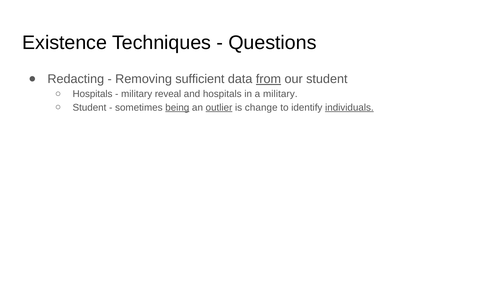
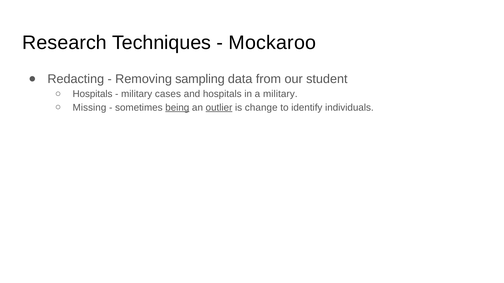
Existence: Existence -> Research (65, 43)
Questions: Questions -> Mockaroo (272, 43)
sufficient: sufficient -> sampling (200, 79)
from underline: present -> none (268, 79)
reveal: reveal -> cases (168, 94)
Student: Student -> Missing (89, 108)
individuals underline: present -> none (349, 108)
